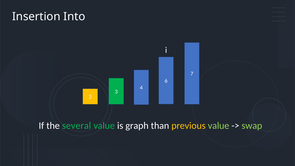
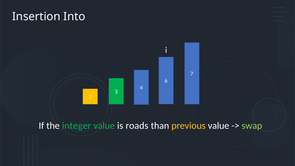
several: several -> integer (77, 126)
graph: graph -> roads (137, 126)
value colour: light green -> white (219, 126)
